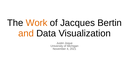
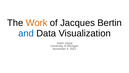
and colour: orange -> blue (26, 33)
